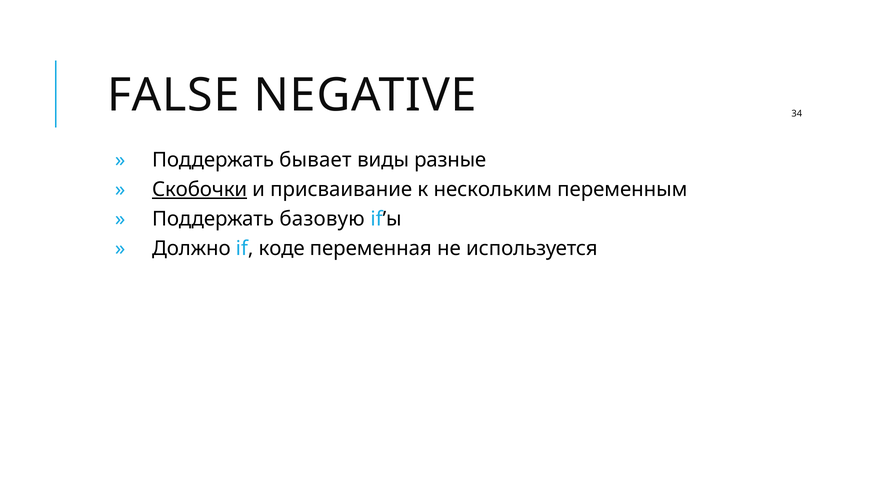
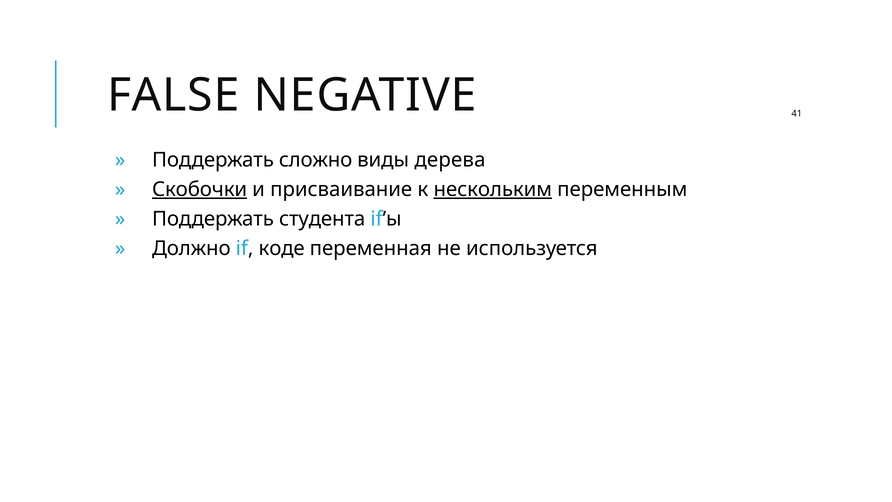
34: 34 -> 41 (797, 113)
бывает: бывает -> сложно (316, 160)
разные: разные -> дерева (450, 160)
нескольким underline: none -> present (493, 189)
базовую: базовую -> студента (322, 219)
